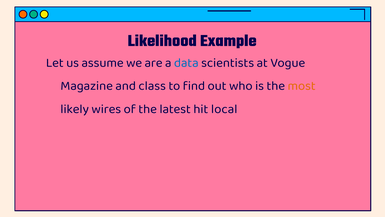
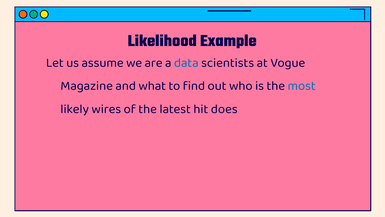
class: class -> what (152, 86)
most colour: orange -> blue (302, 86)
local: local -> does (224, 109)
